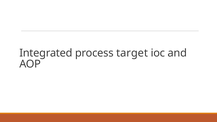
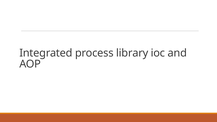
target: target -> library (132, 53)
